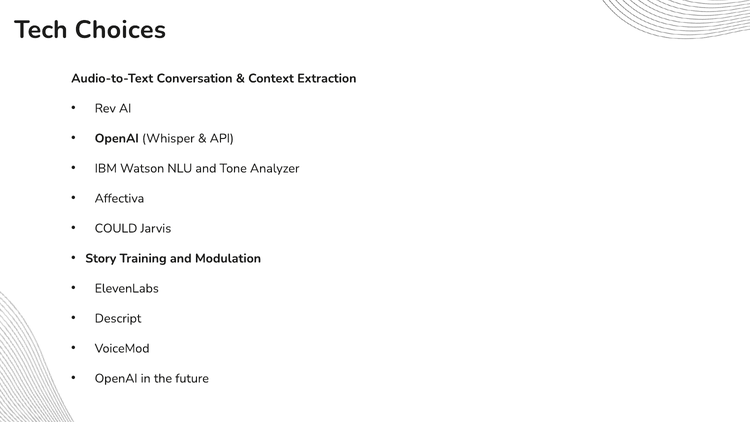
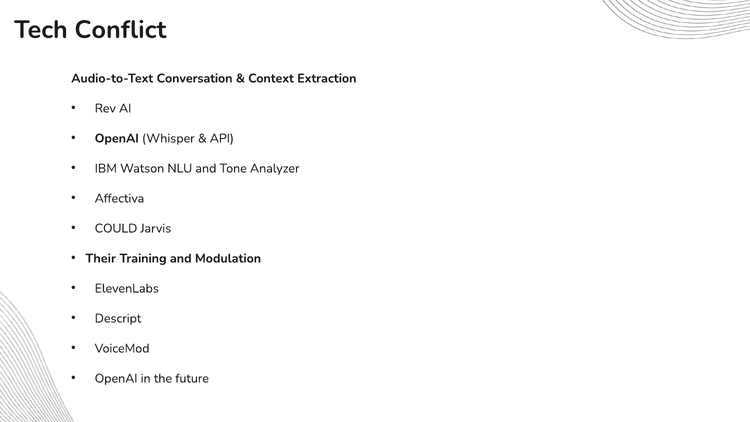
Choices: Choices -> Conflict (120, 30)
Story: Story -> Their (101, 258)
